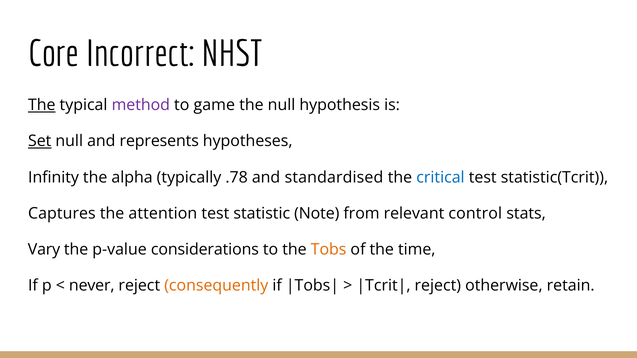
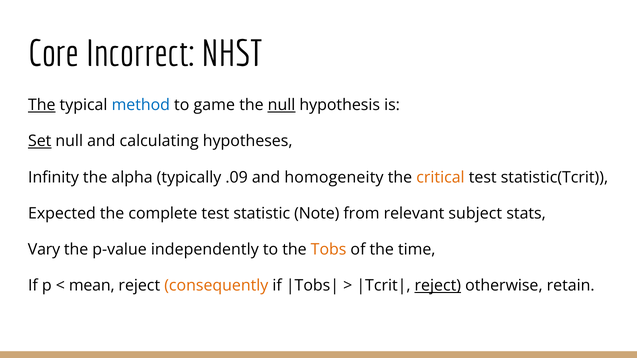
method colour: purple -> blue (141, 105)
null underline: none -> present (282, 105)
represents: represents -> calculating (159, 141)
.78: .78 -> .09 (237, 177)
standardised: standardised -> homogeneity (334, 177)
critical colour: blue -> orange (441, 177)
Captures: Captures -> Expected (62, 214)
attention: attention -> complete (163, 214)
control: control -> subject (475, 214)
considerations: considerations -> independently (205, 250)
never: never -> mean (92, 286)
reject underline: none -> present (438, 286)
